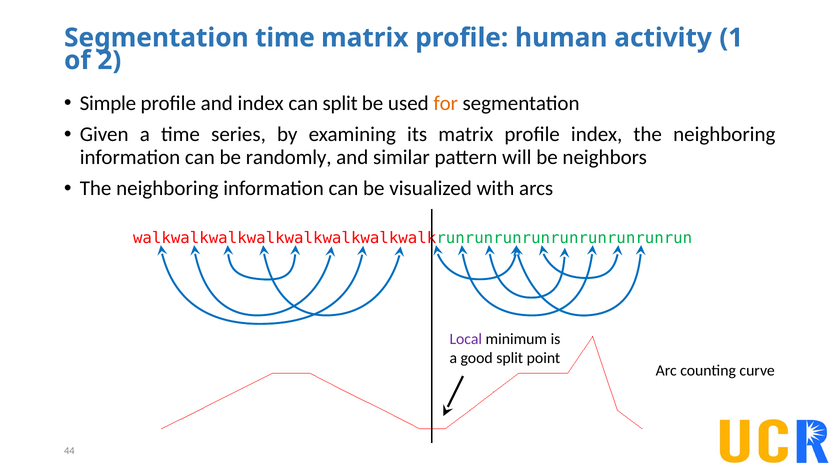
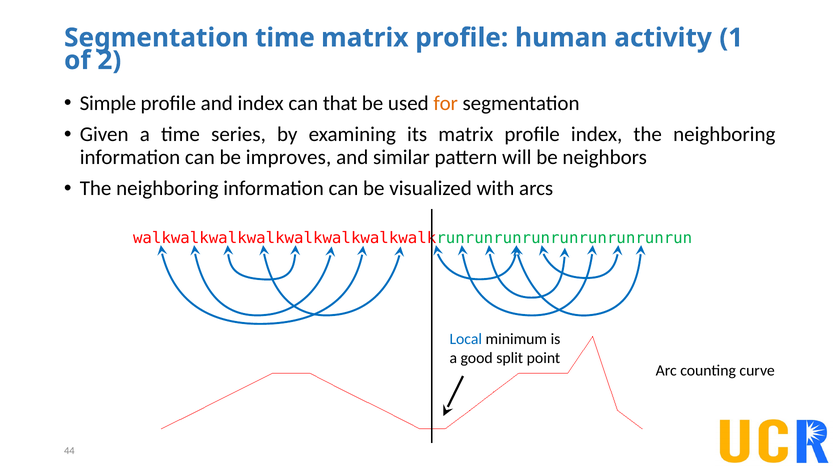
can split: split -> that (340, 103)
randomly: randomly -> improves (289, 157)
Local colour: purple -> blue (466, 339)
